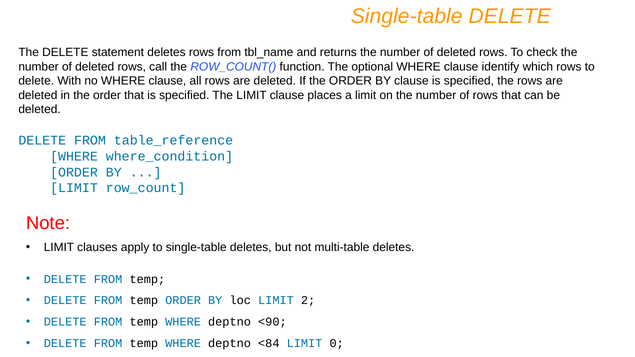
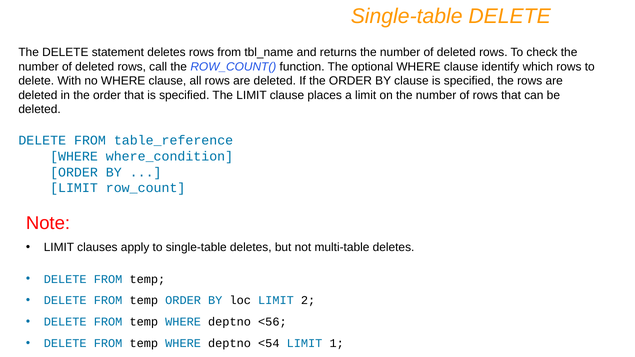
<90: <90 -> <56 (272, 322)
<84: <84 -> <54 (269, 344)
0: 0 -> 1 (337, 344)
